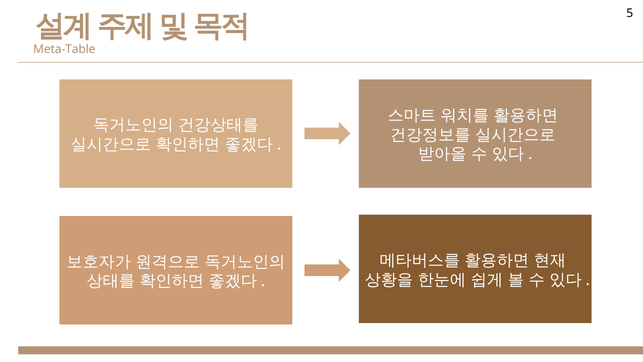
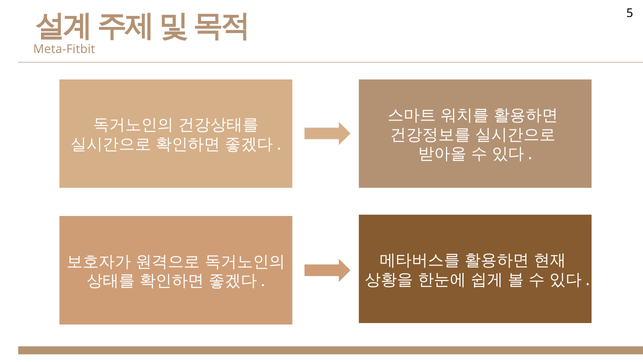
Meta-Table: Meta-Table -> Meta-Fitbit (64, 49)
